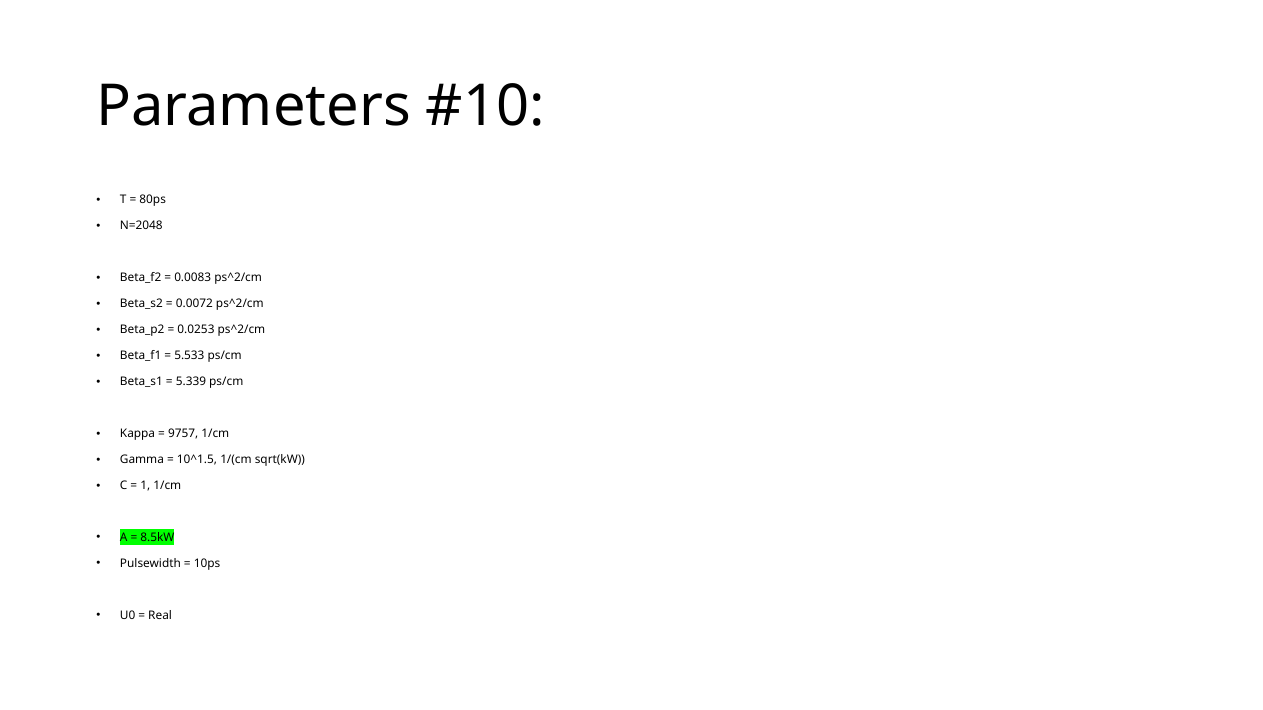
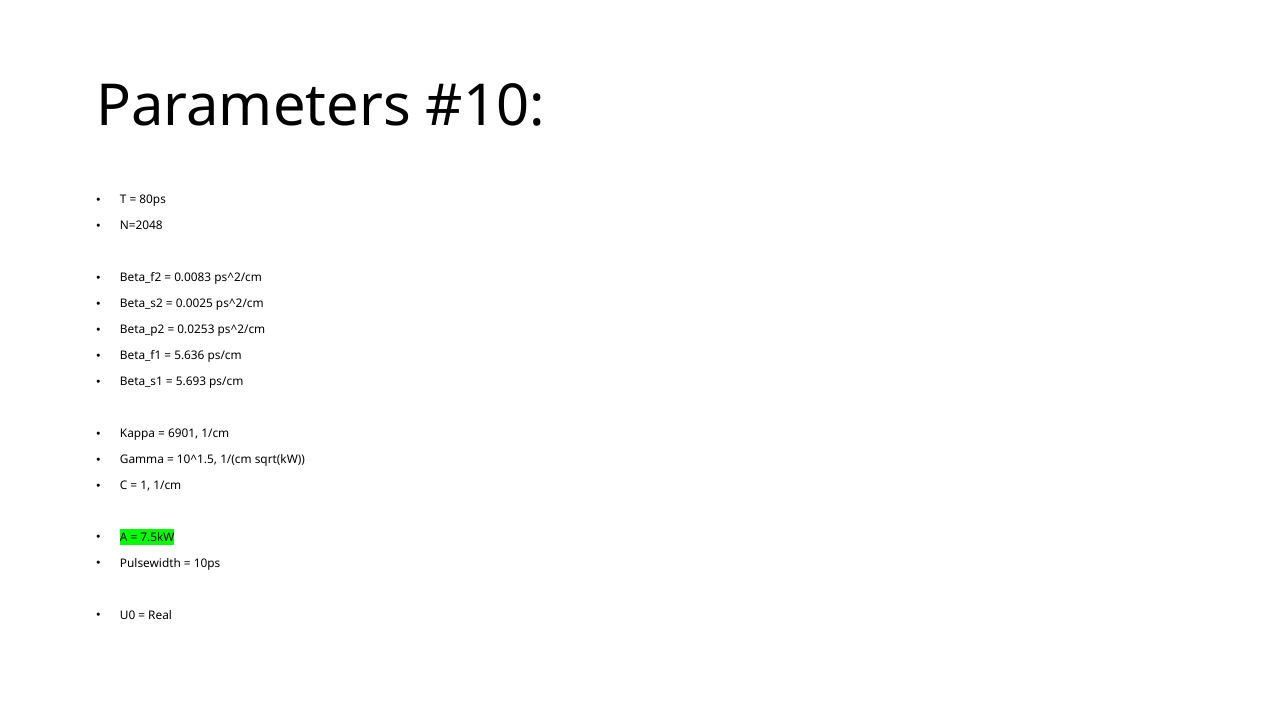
0.0072: 0.0072 -> 0.0025 (194, 304)
5.533: 5.533 -> 5.636 (189, 356)
5.339: 5.339 -> 5.693 (191, 382)
9757: 9757 -> 6901 (183, 434)
8.5kW: 8.5kW -> 7.5kW (157, 538)
